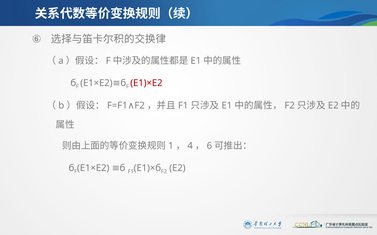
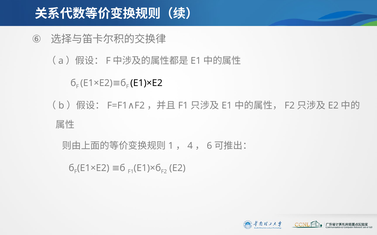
E1)×E2 colour: red -> black (146, 83)
